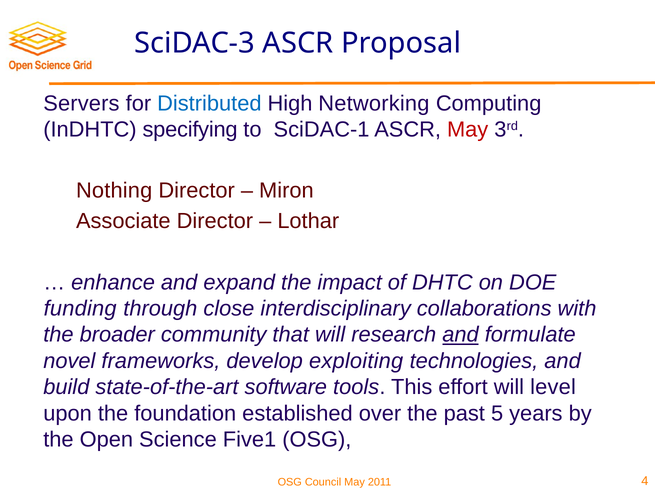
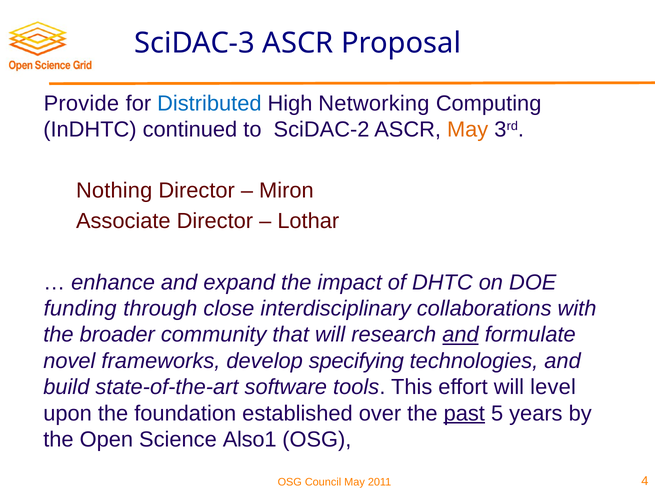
Servers: Servers -> Provide (81, 104)
specifying: specifying -> continued (190, 130)
SciDAC-1: SciDAC-1 -> SciDAC-2 (322, 130)
May colour: red -> orange (468, 130)
exploiting: exploiting -> specifying (356, 361)
past underline: none -> present (464, 414)
Five1: Five1 -> Also1 (250, 440)
